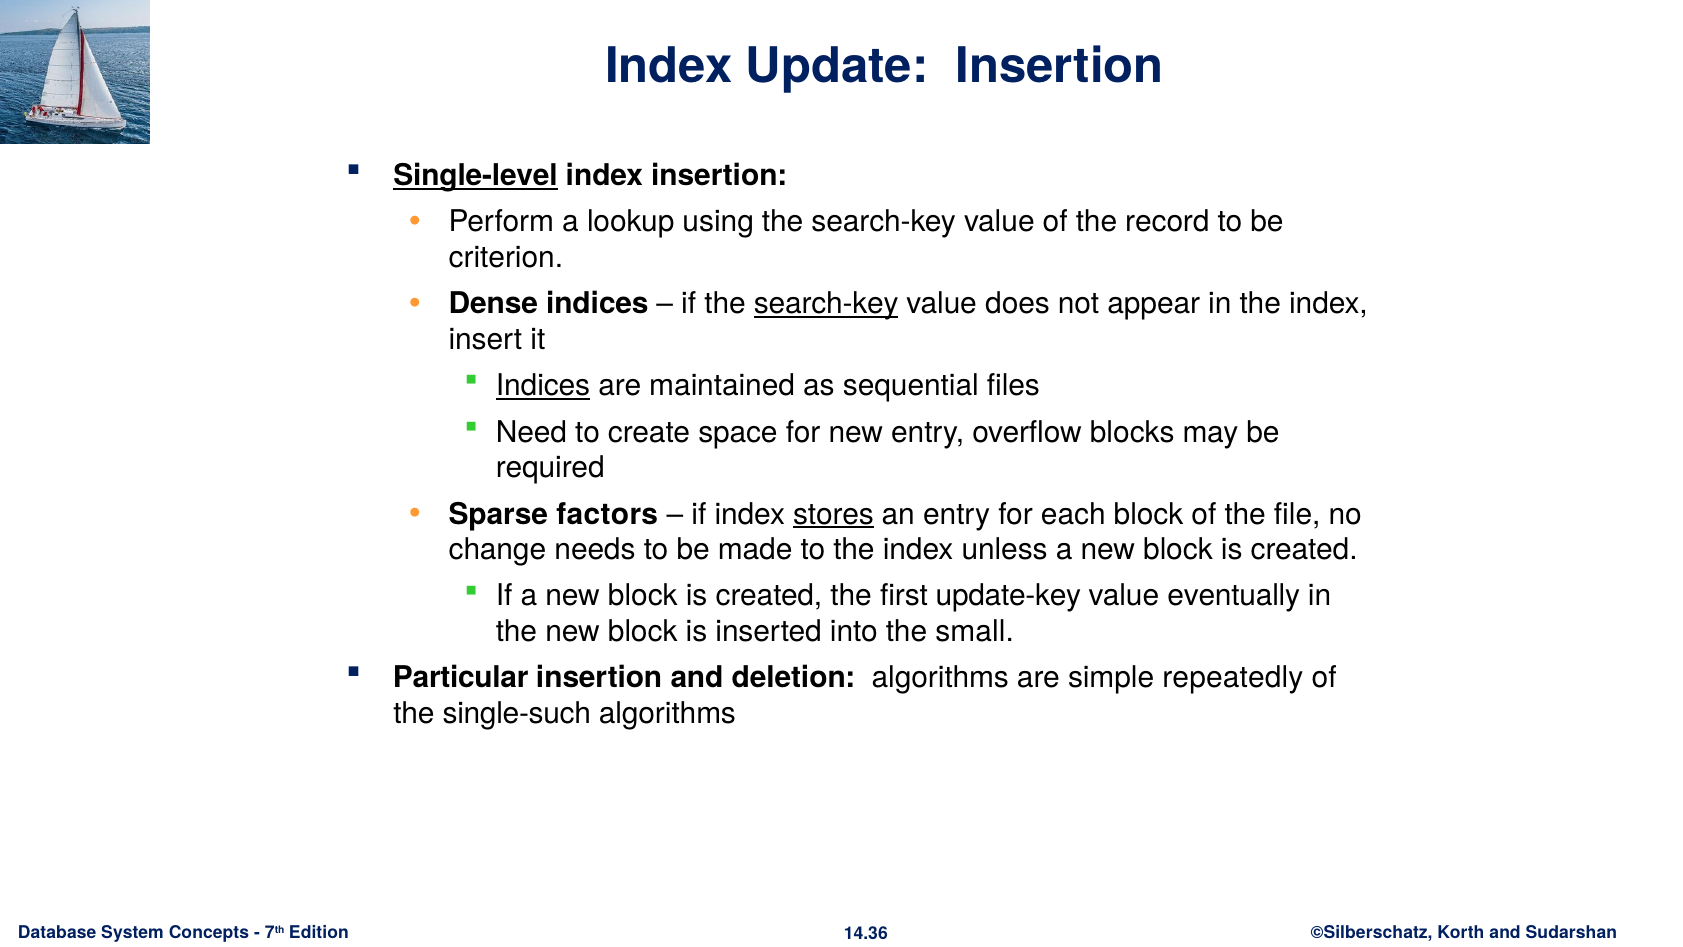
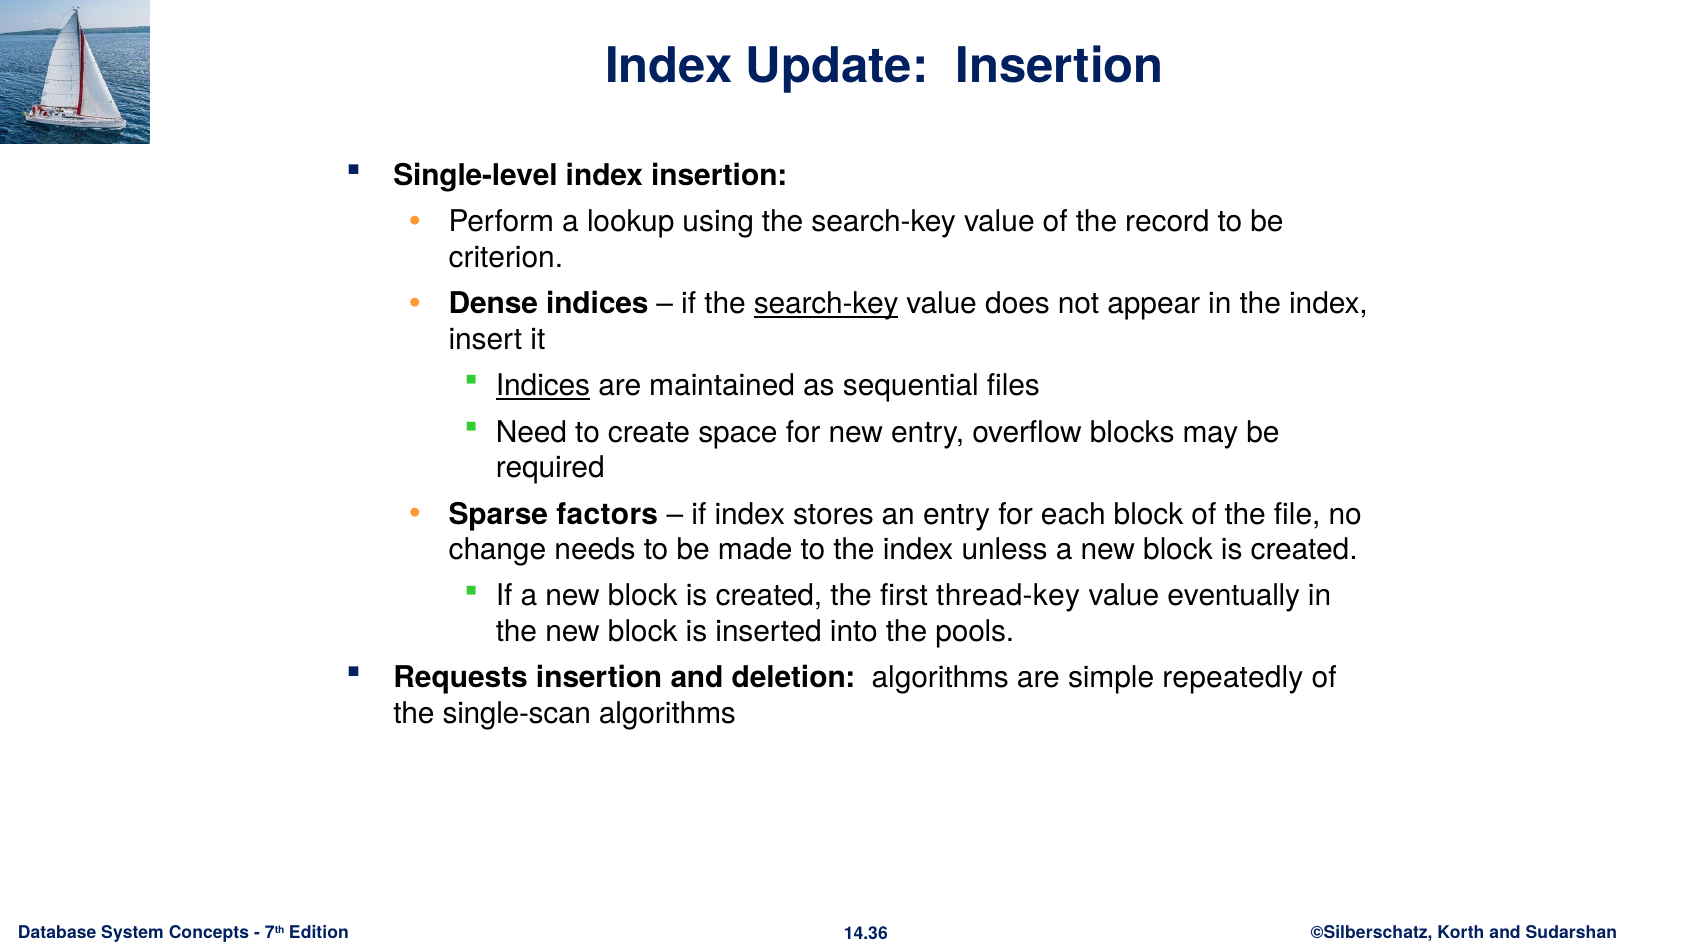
Single-level underline: present -> none (476, 176)
stores underline: present -> none (833, 514)
update-key: update-key -> thread-key (1008, 596)
small: small -> pools (975, 632)
Particular: Particular -> Requests (461, 678)
single-such: single-such -> single-scan (517, 714)
